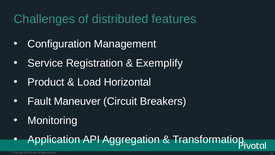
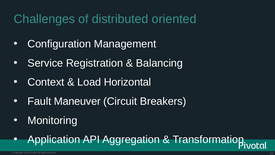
features: features -> oriented (174, 19)
Exemplify: Exemplify -> Balancing (159, 63)
Product: Product -> Context (46, 82)
